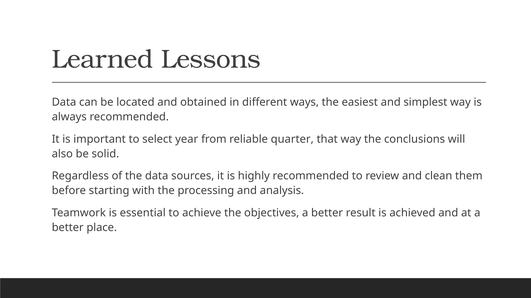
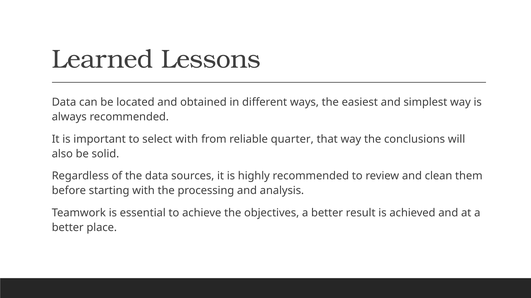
select year: year -> with (187, 139)
